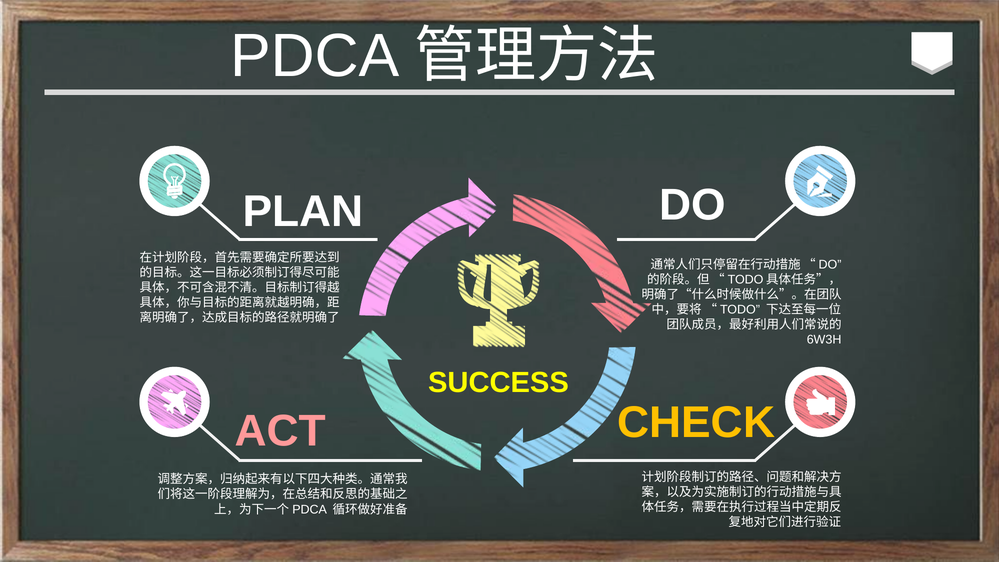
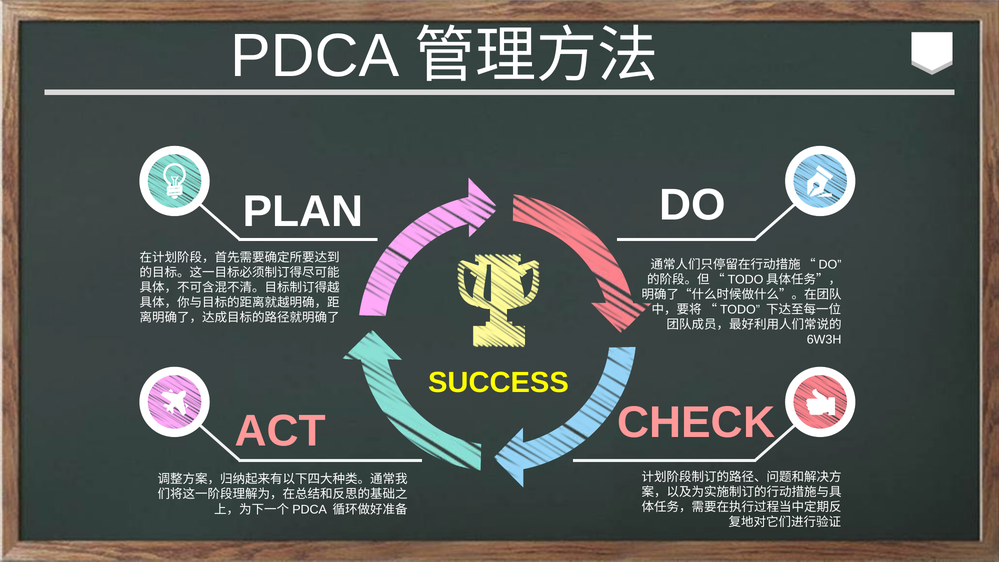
CHECK colour: yellow -> pink (696, 422)
